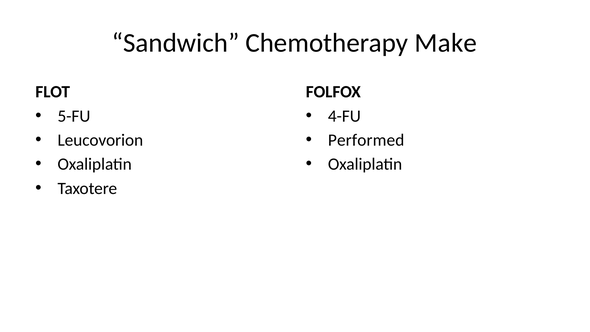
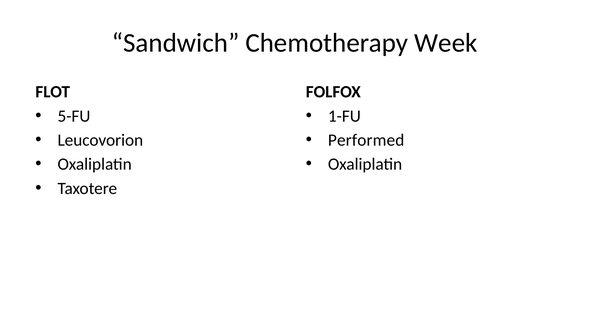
Make: Make -> Week (446, 43)
4-FU: 4-FU -> 1-FU (344, 116)
